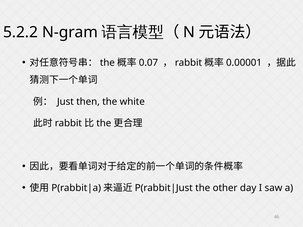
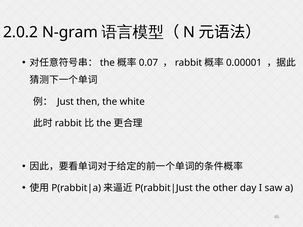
5.2.2: 5.2.2 -> 2.0.2 (21, 32)
